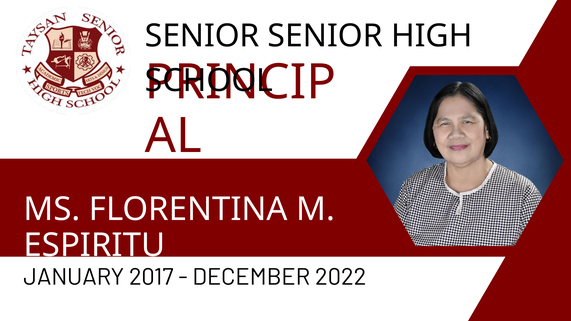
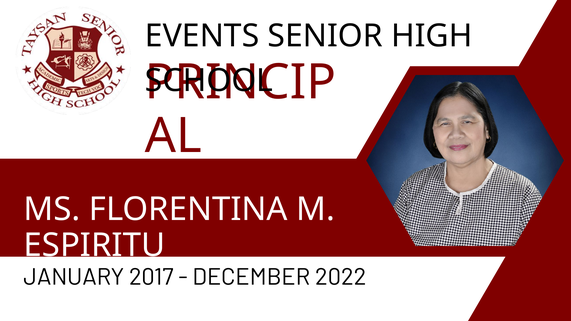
SENIOR: SENIOR -> EVENTS (202, 36)
